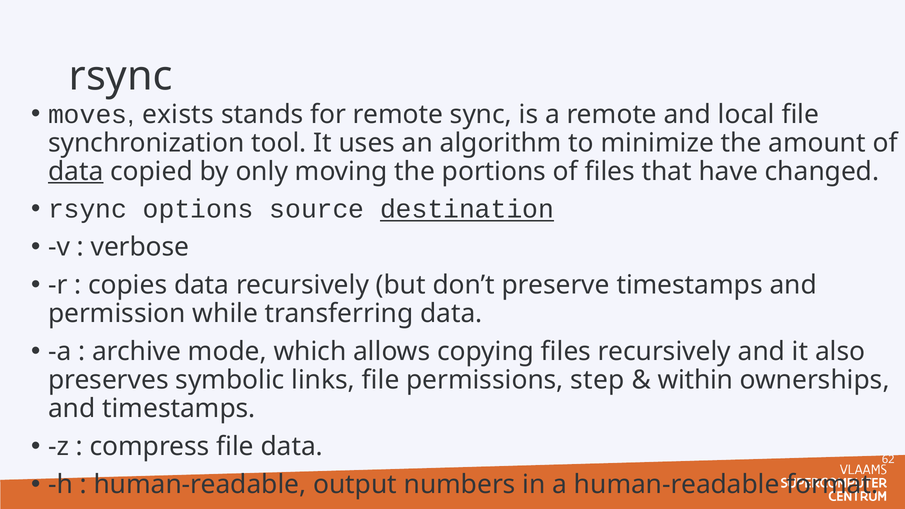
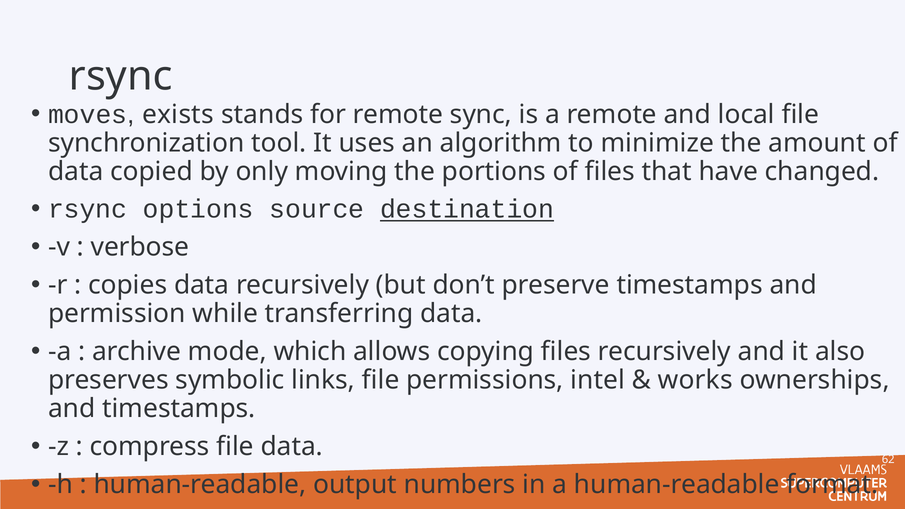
data underline: present -> none (76, 171)
step: step -> intel (598, 380)
within: within -> works (695, 380)
